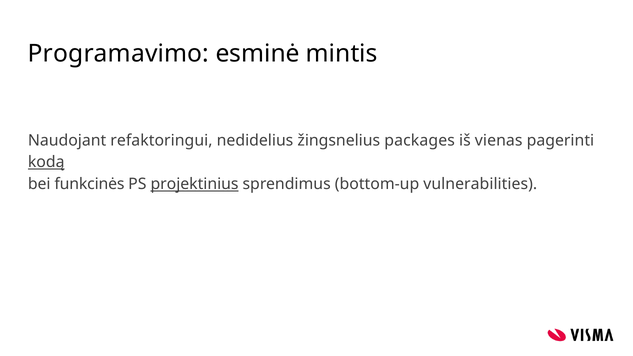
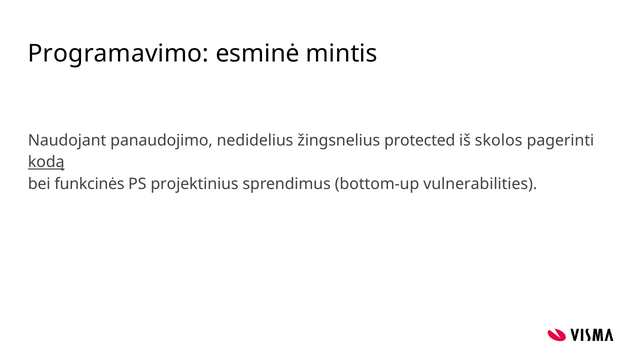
refaktoringui: refaktoringui -> panaudojimo (162, 140)
packages: packages -> protected (420, 140)
vienas: vienas -> skolos (499, 140)
projektinius underline: present -> none (195, 184)
